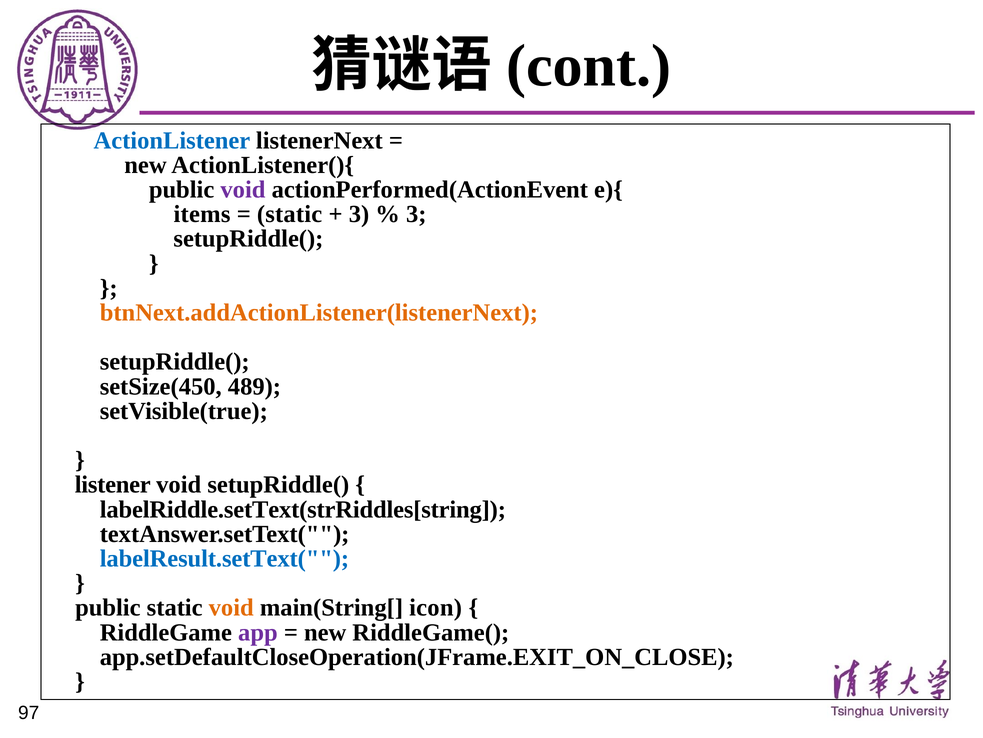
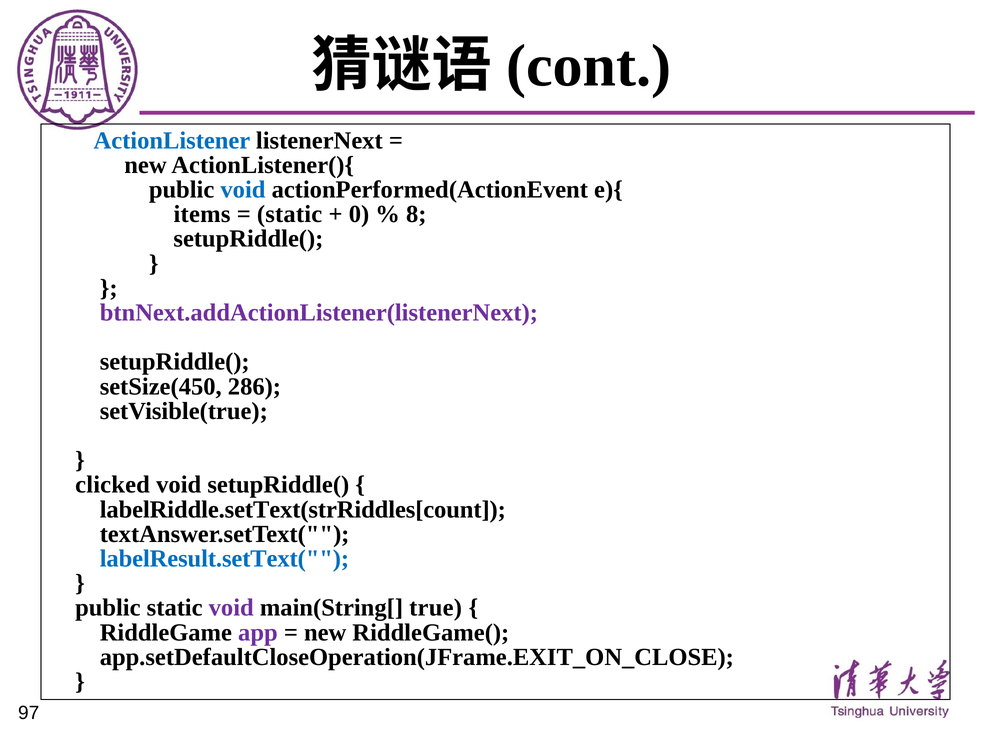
void colour: purple -> blue (243, 189)
3: 3 -> 0 (359, 214)
3: 3 -> 8 (416, 214)
btnNext.addActionListener(listenerNext colour: orange -> purple (319, 312)
489: 489 -> 286 (254, 386)
listener: listener -> clicked (113, 484)
labelRiddle.setText(strRiddles[string: labelRiddle.setText(strRiddles[string -> labelRiddle.setText(strRiddles[count (303, 509)
void colour: orange -> purple (231, 607)
icon: icon -> true (436, 607)
